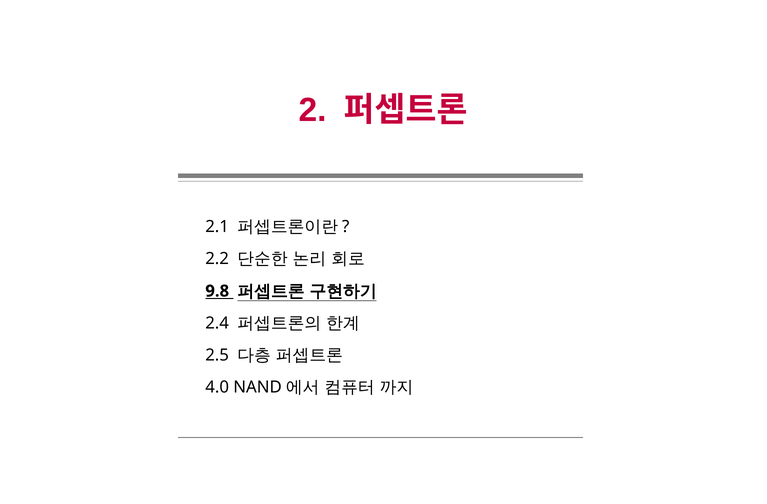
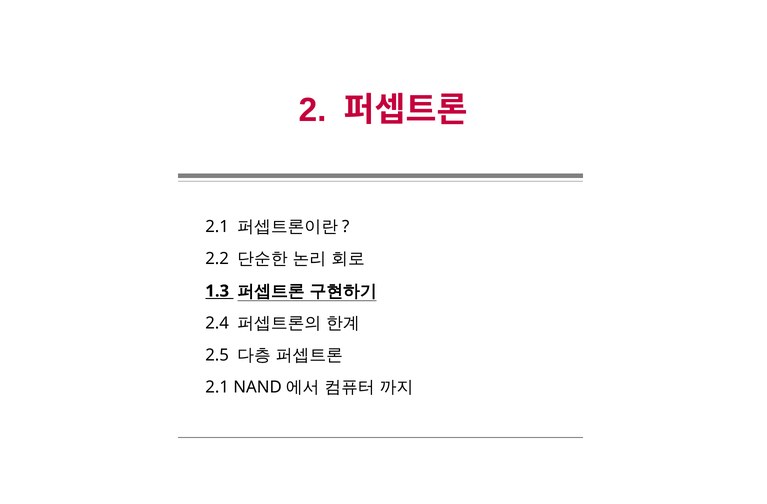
9.8: 9.8 -> 1.3 (217, 291)
4.0: 4.0 -> 2.1 (217, 387)
